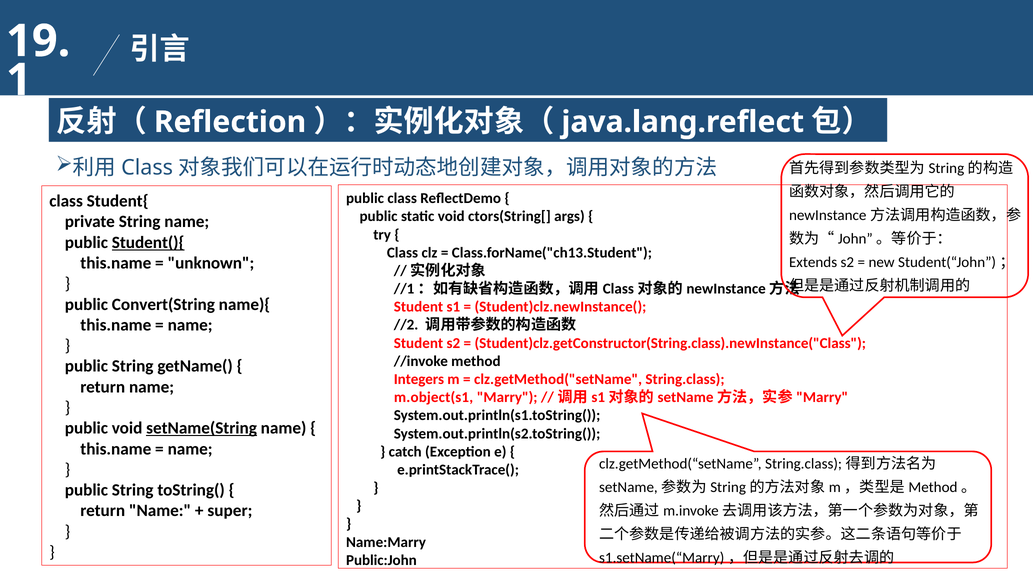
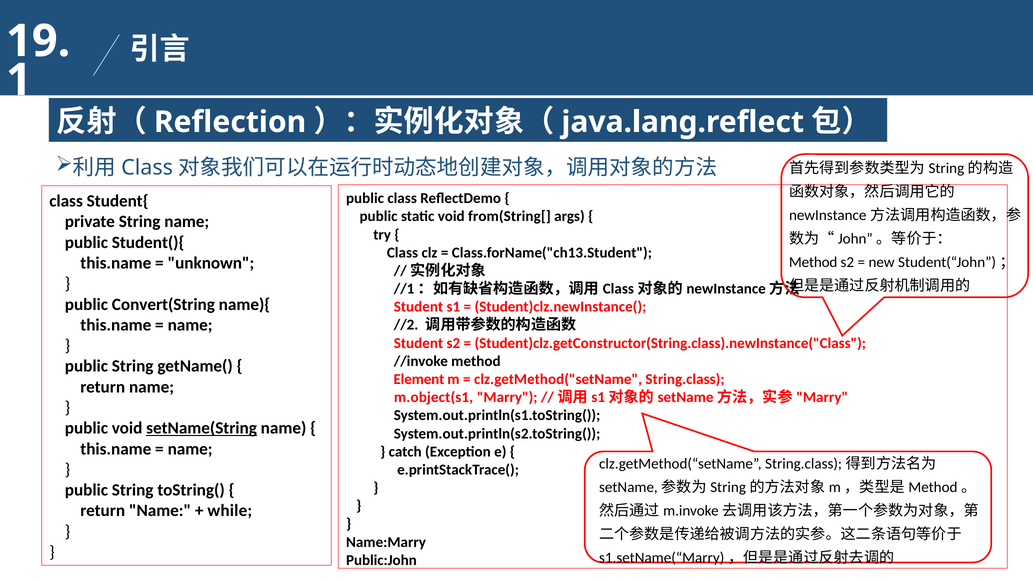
ctors(String[: ctors(String[ -> from(String[ (509, 217)
Student(){ underline: present -> none (148, 242)
Extends: Extends -> Method (813, 262)
Integers: Integers -> Element (419, 379)
super: super -> while (230, 511)
